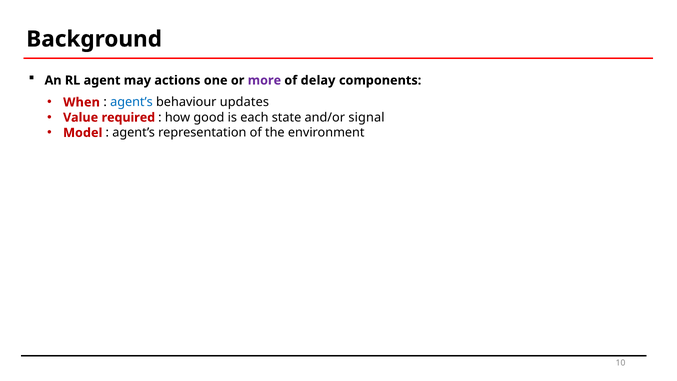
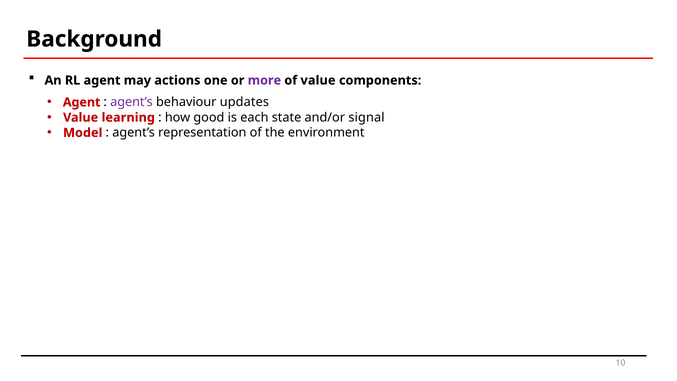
of delay: delay -> value (318, 80)
When: When -> Agent (82, 102)
agent’s colour: blue -> purple (131, 102)
required: required -> learning (128, 117)
